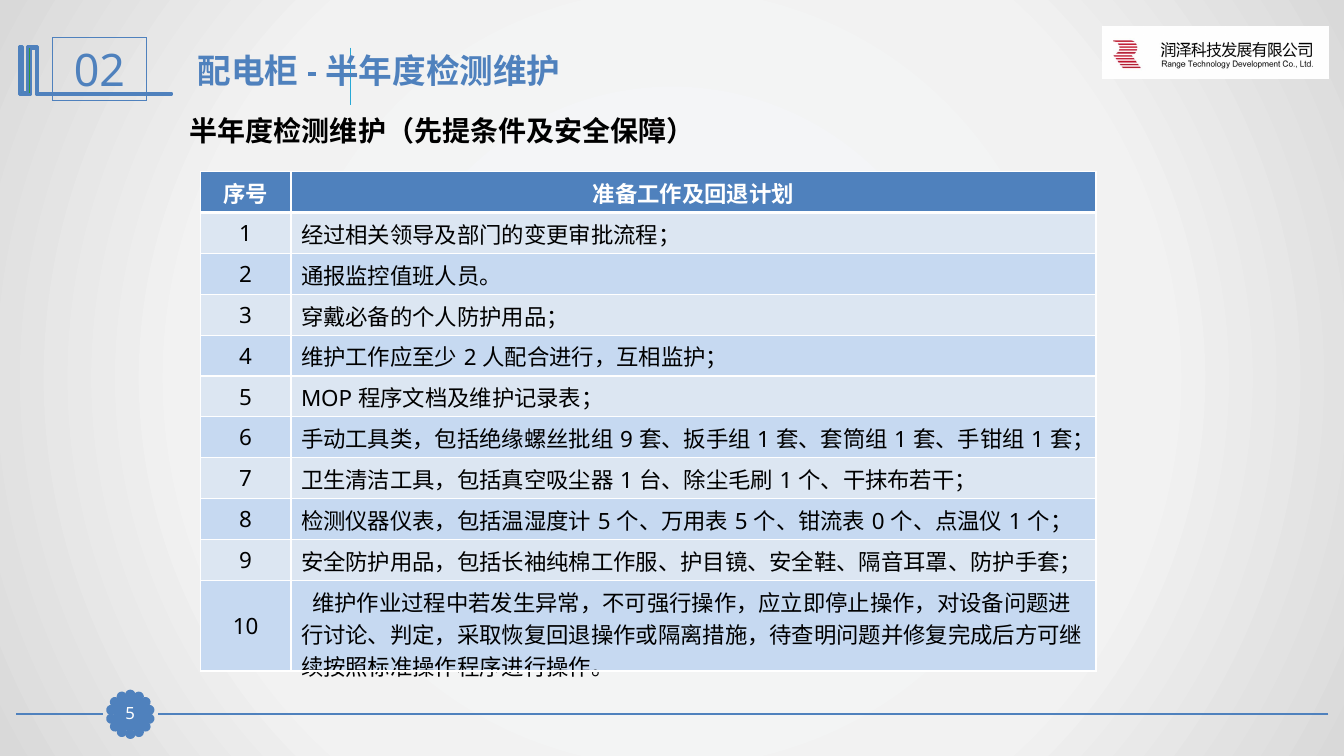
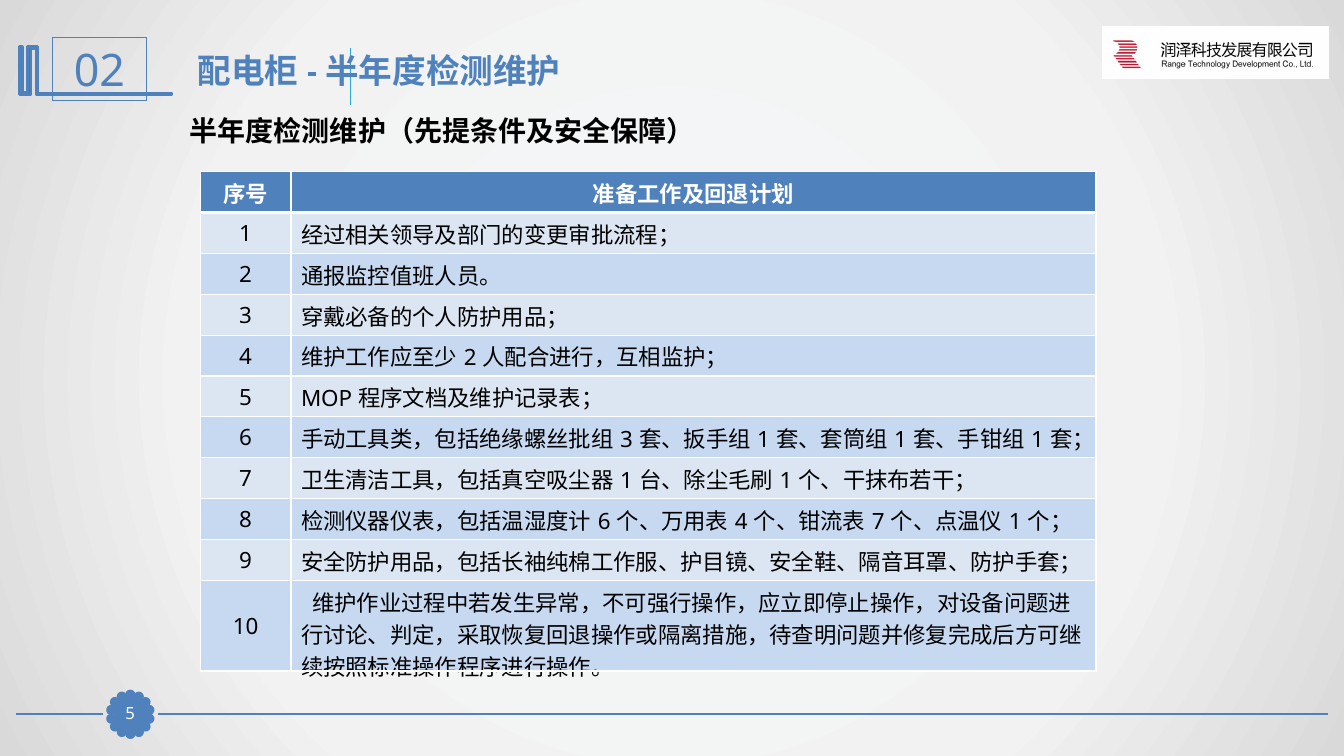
9: 9 -> 3 (627, 440)
5: 5 -> 6 (604, 522)
5: 5 -> 4 (741, 522)
0: 0 -> 7 (878, 522)
